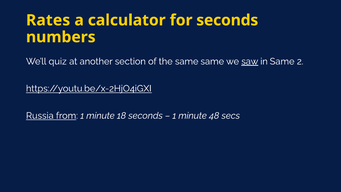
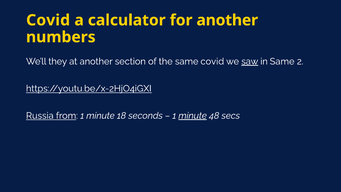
Rates: Rates -> Covid (48, 20)
for seconds: seconds -> another (227, 20)
quiz: quiz -> they (58, 61)
same same: same -> covid (212, 61)
minute underline: none -> present (193, 116)
